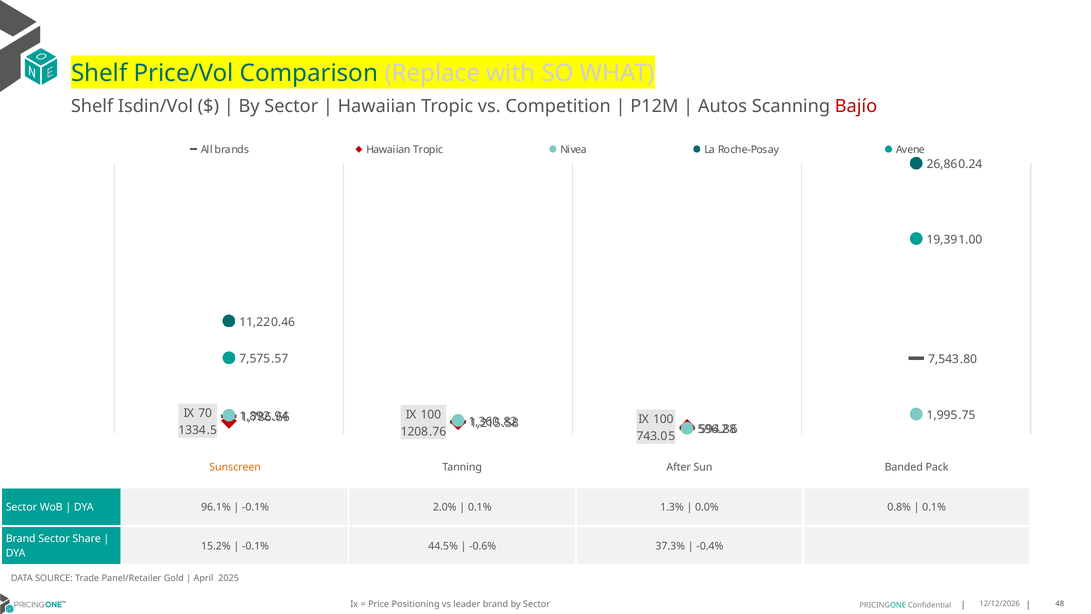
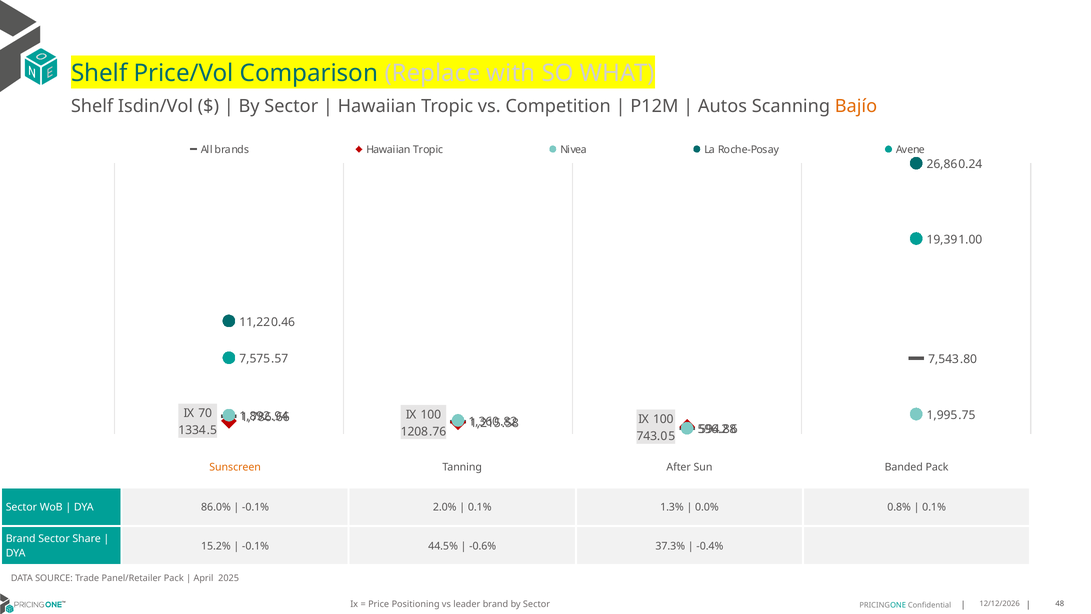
Bajío colour: red -> orange (856, 106)
96.1%: 96.1% -> 86.0% (216, 507)
Panel/Retailer Gold: Gold -> Pack (174, 578)
